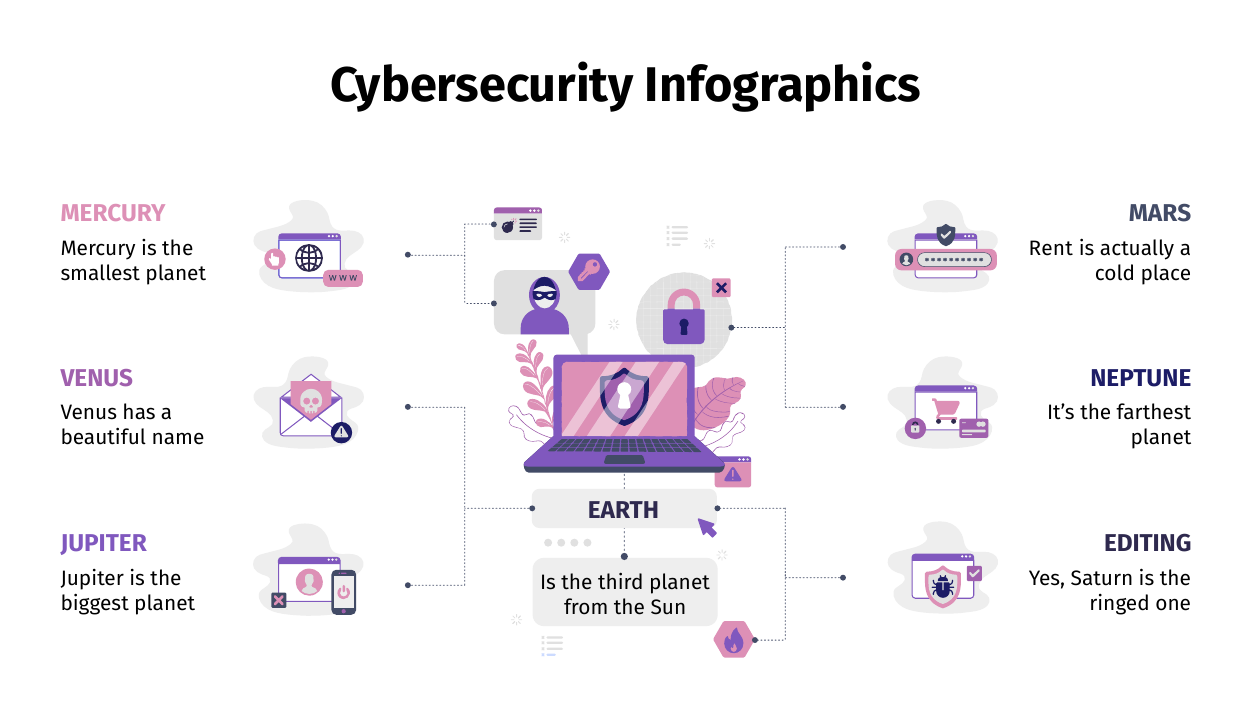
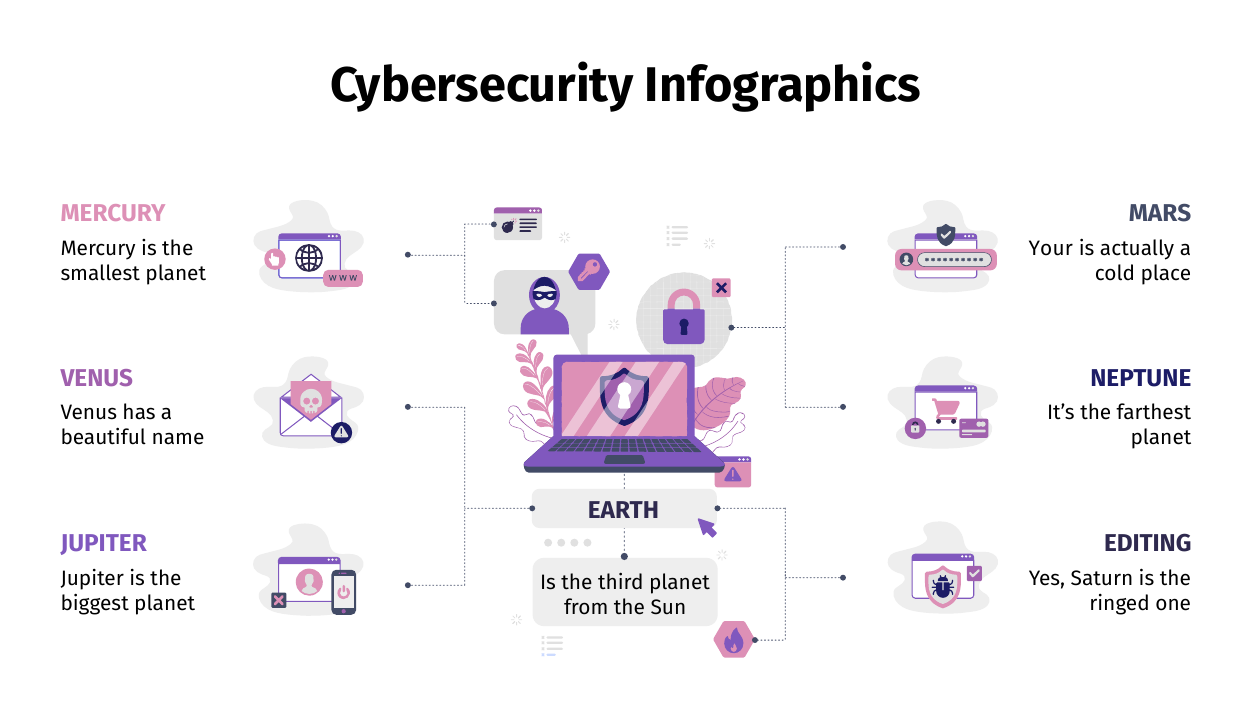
Rent: Rent -> Your (1051, 248)
